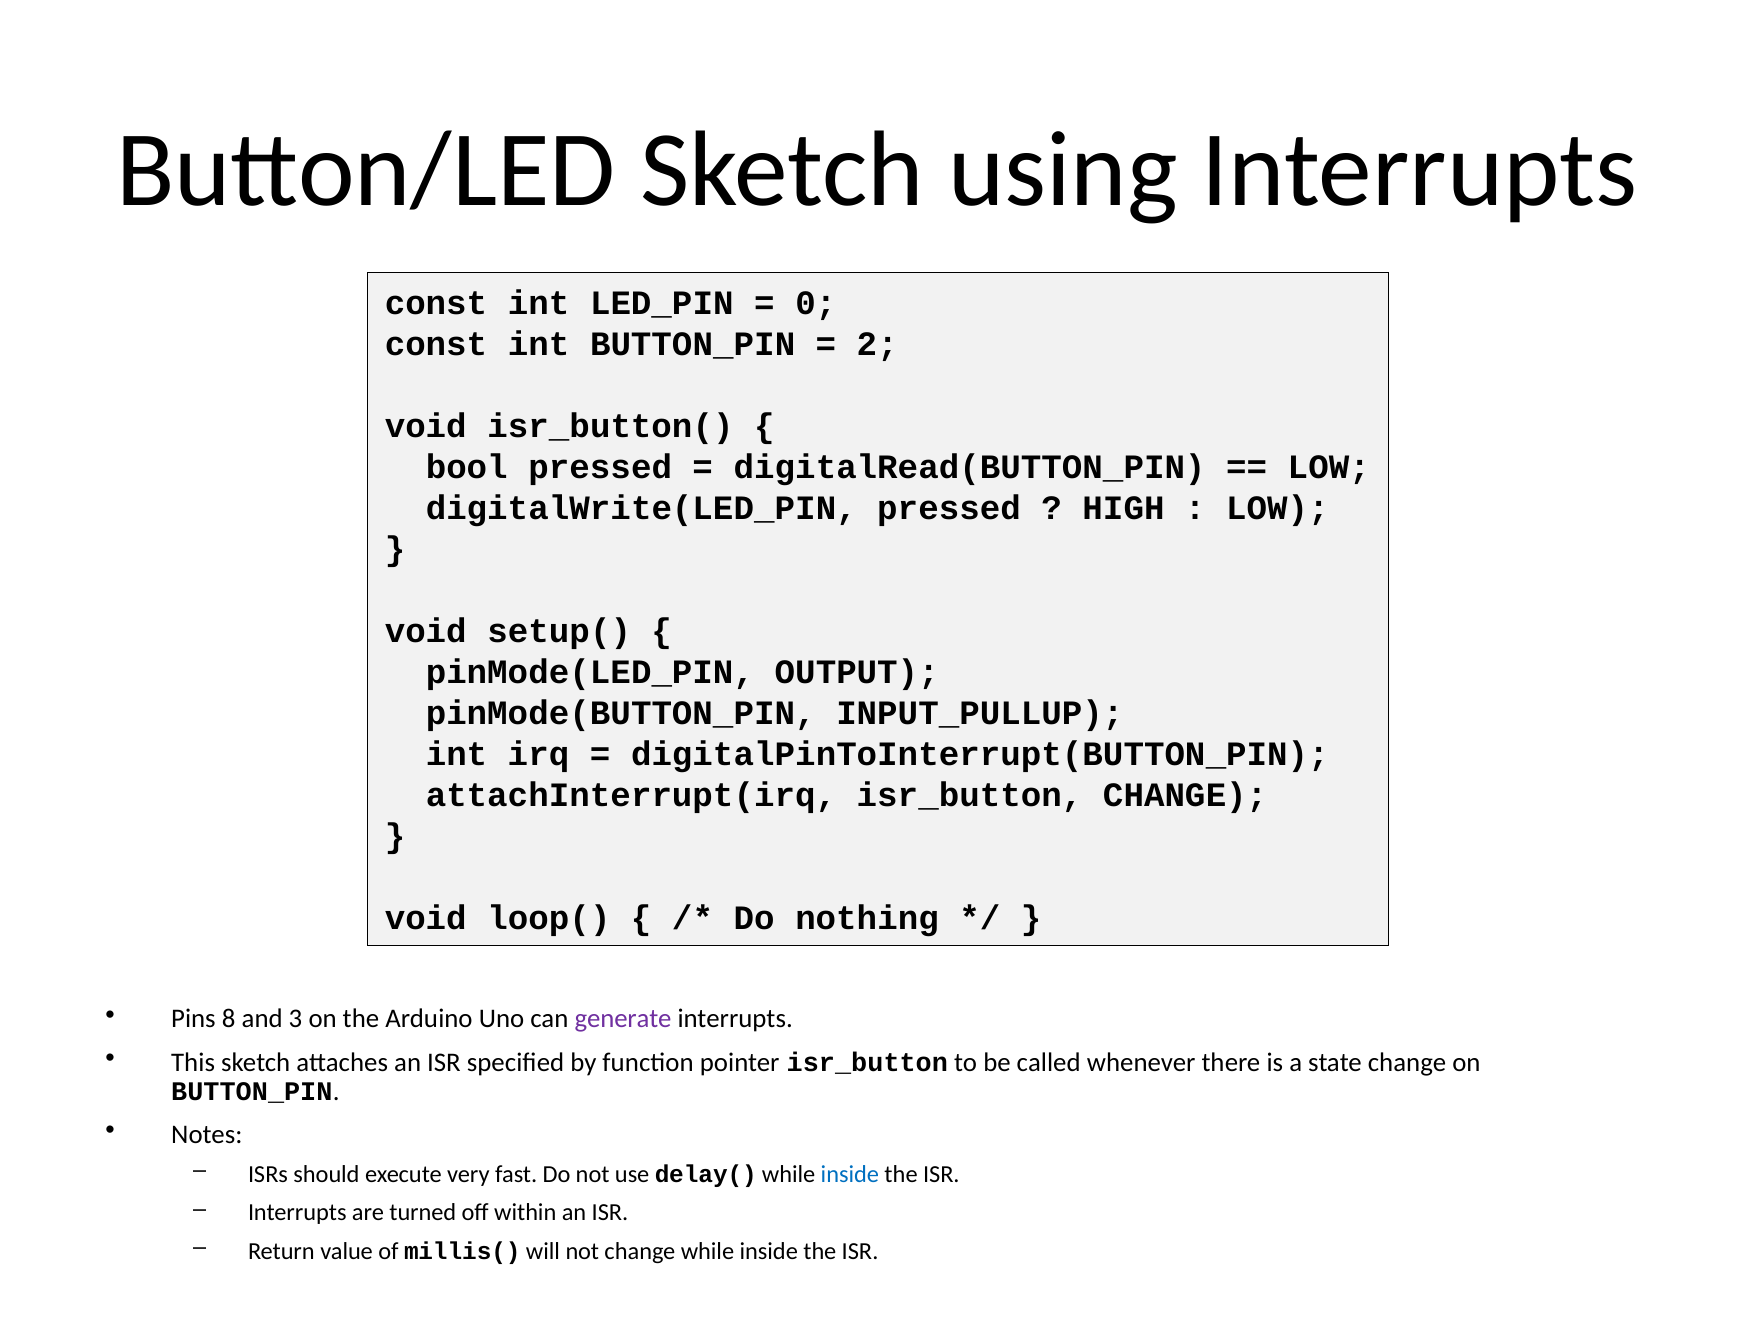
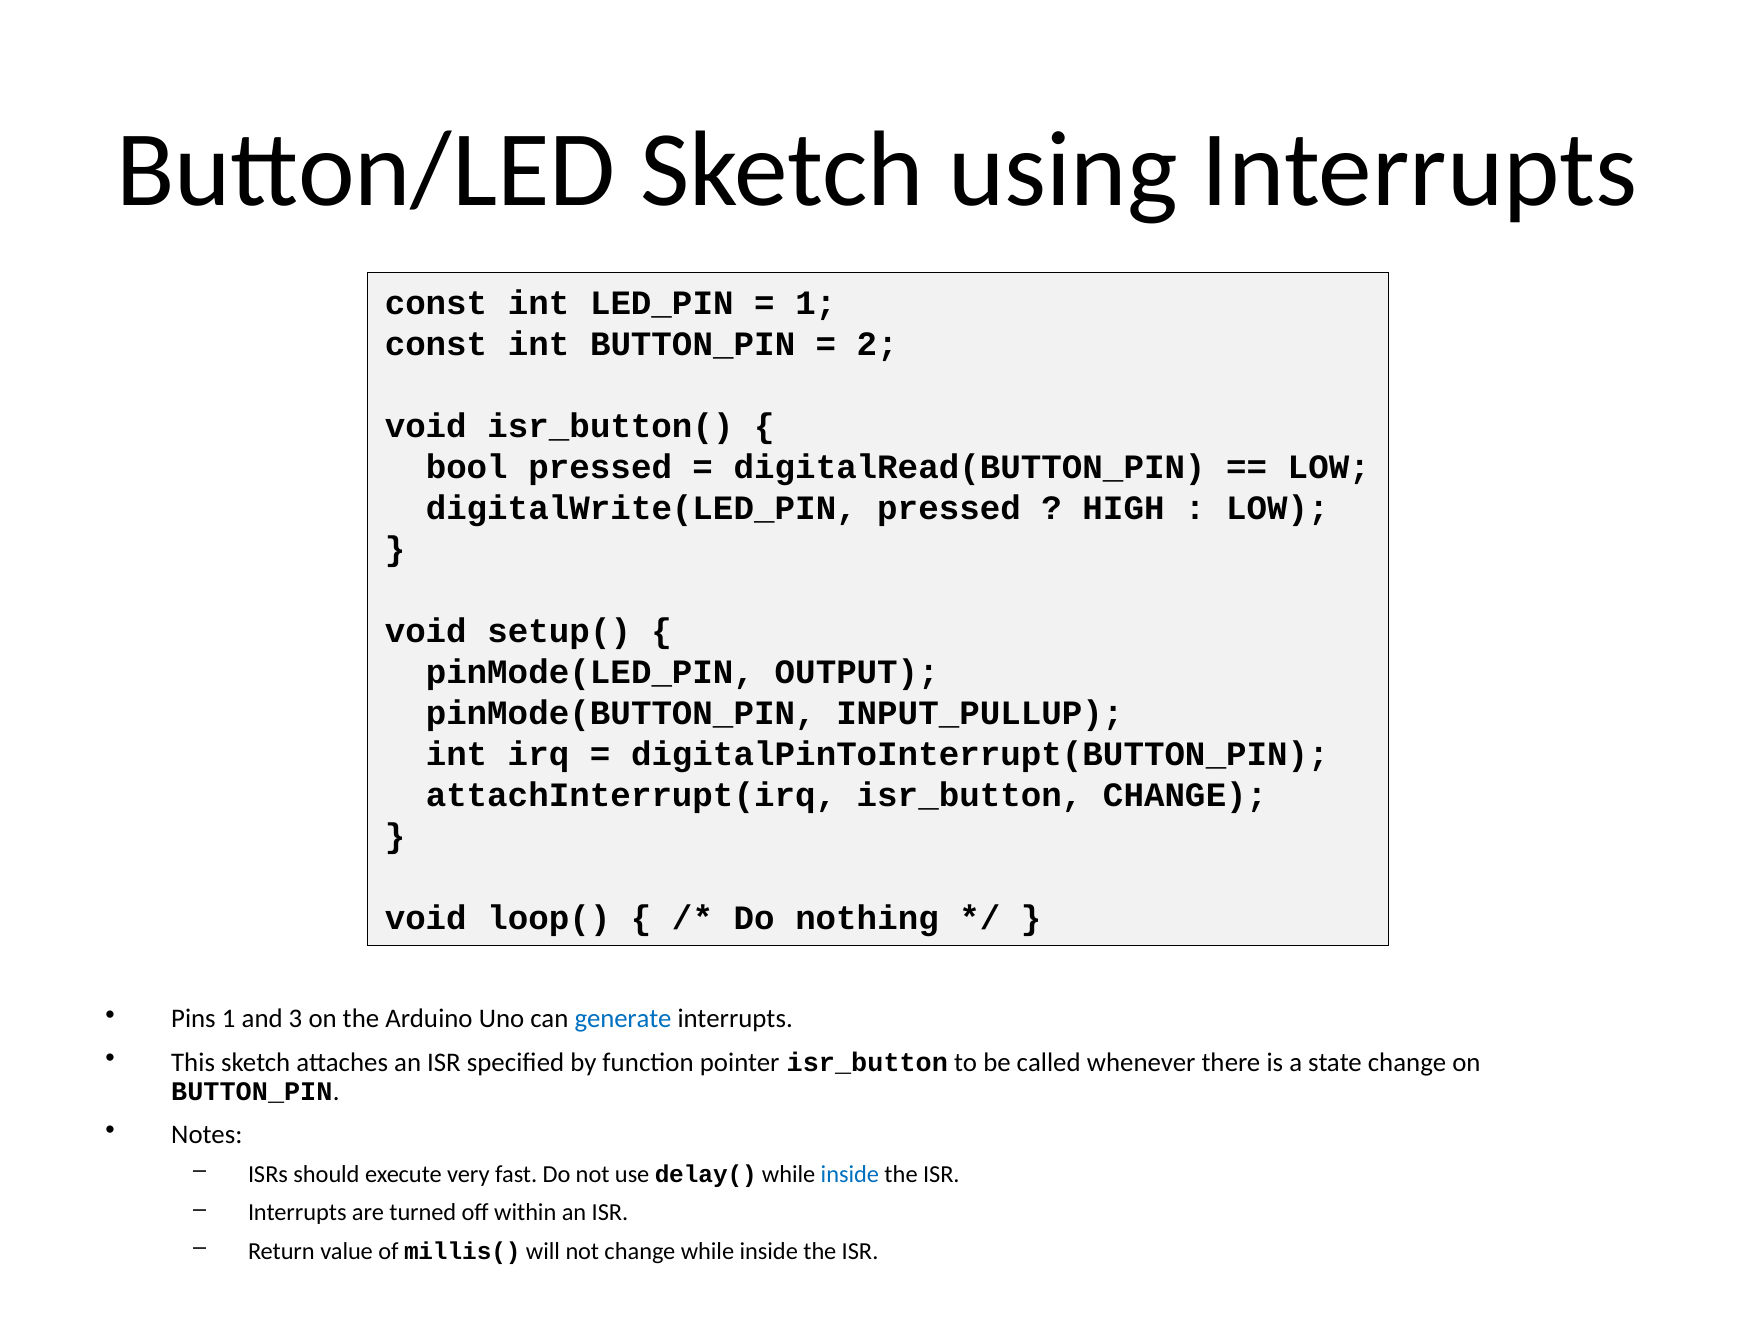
0: 0 -> 1 (816, 304)
Pins 8: 8 -> 1 (229, 1019)
generate colour: purple -> blue (623, 1019)
